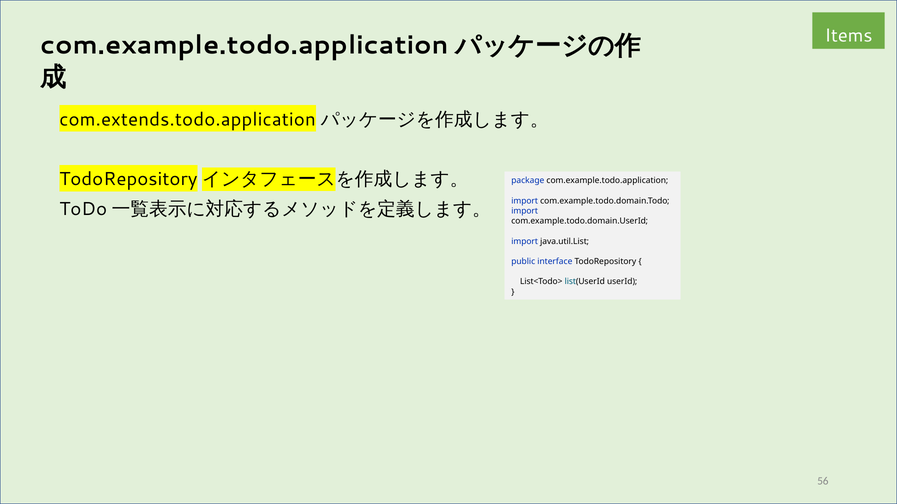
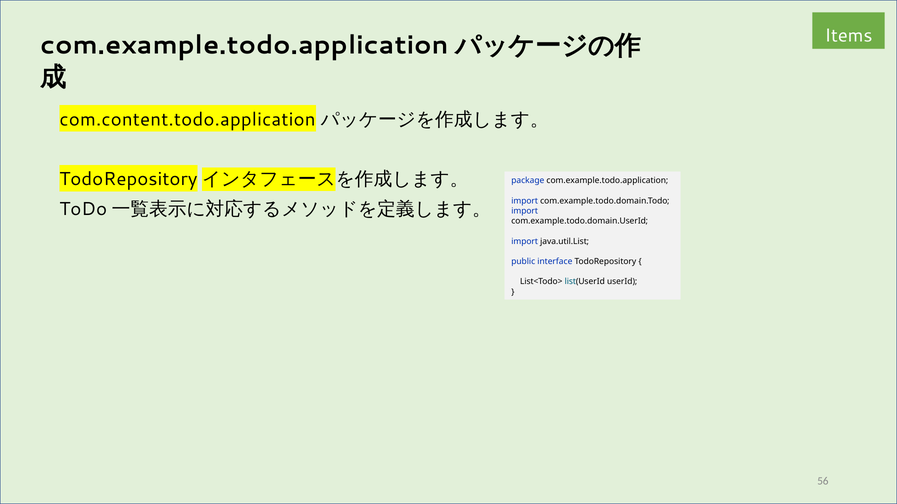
com.extends.todo.application: com.extends.todo.application -> com.content.todo.application (188, 120)
